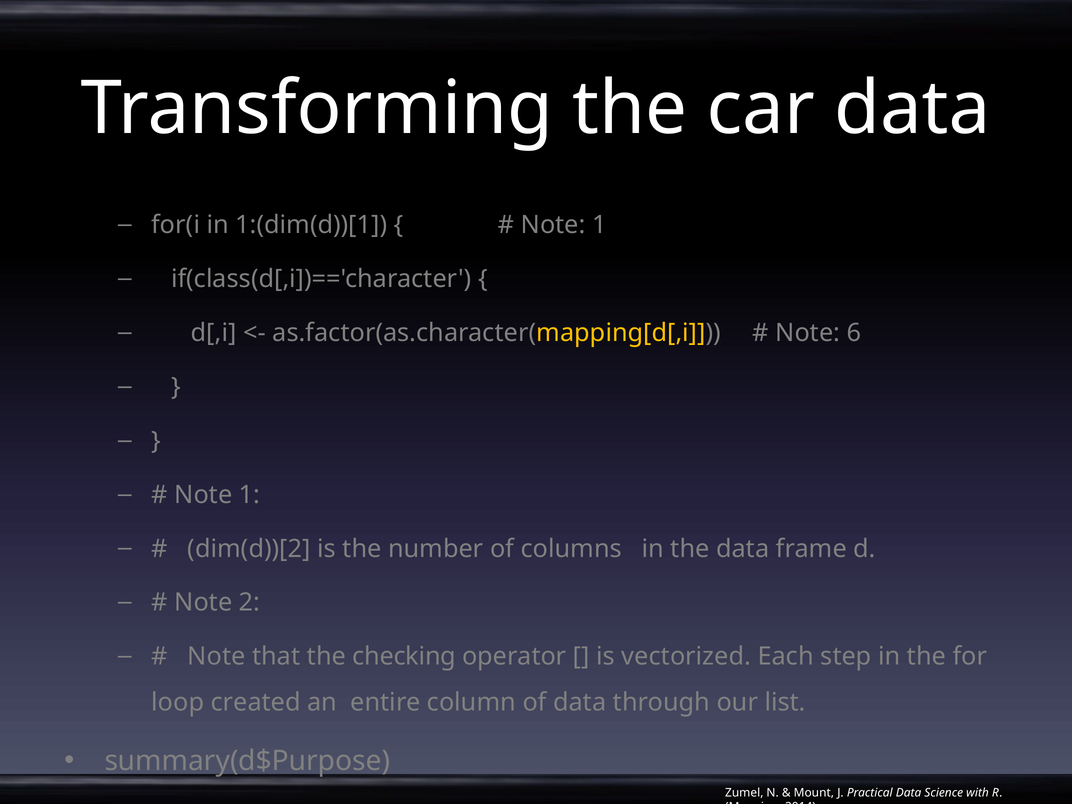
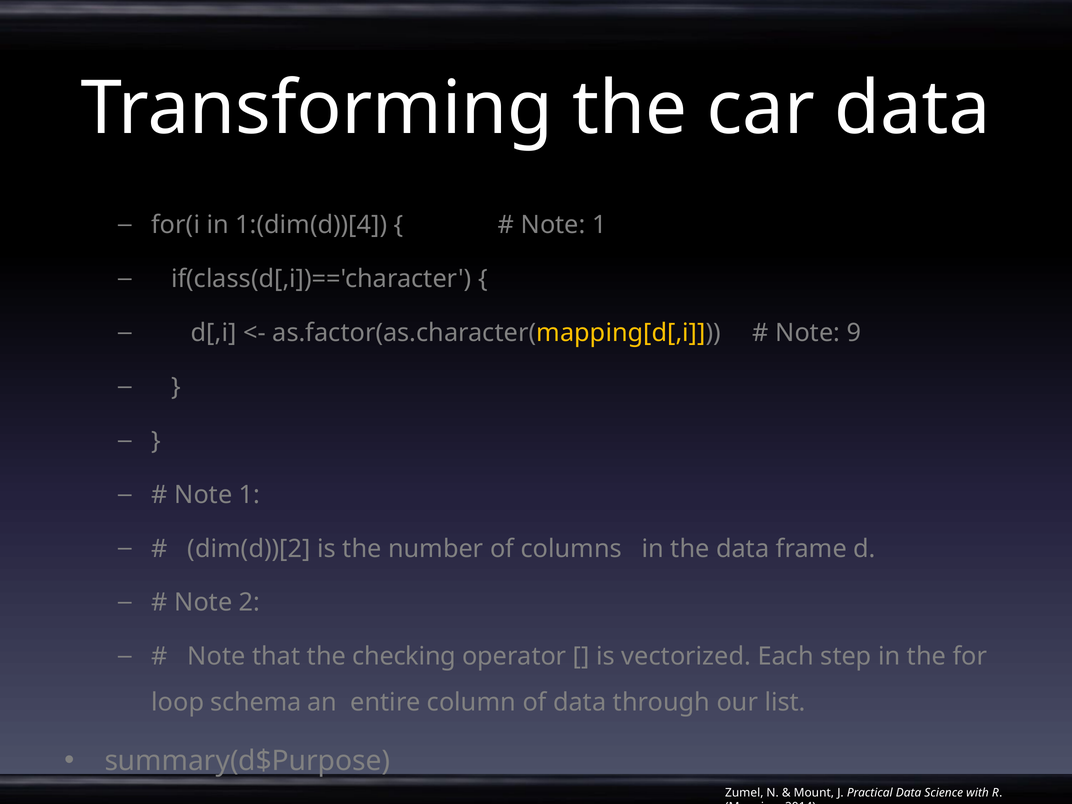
1:(dim(d))[1: 1:(dim(d))[1 -> 1:(dim(d))[4 (311, 225)
6: 6 -> 9 (854, 333)
created: created -> schema (256, 702)
